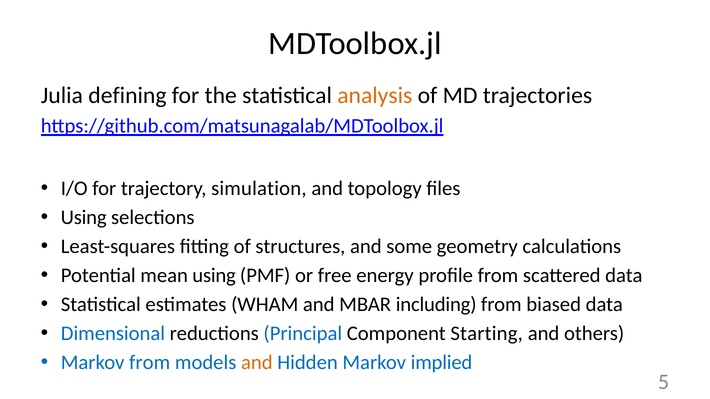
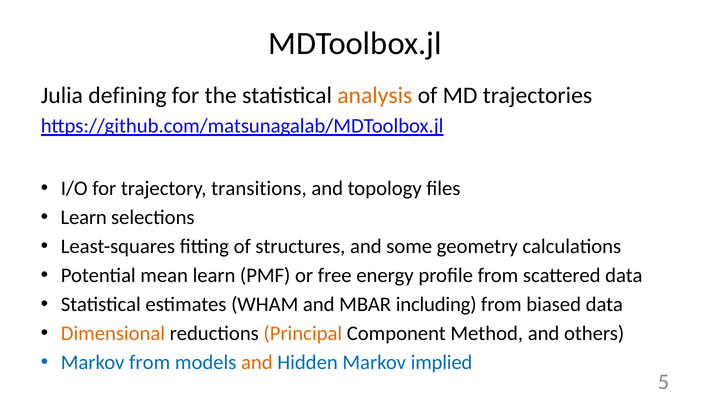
simulation: simulation -> transitions (259, 189)
Using: Using -> Learn (84, 218)
mean using: using -> learn (214, 276)
Dimensional colour: blue -> orange (113, 334)
Principal colour: blue -> orange (303, 334)
Starting: Starting -> Method (487, 334)
